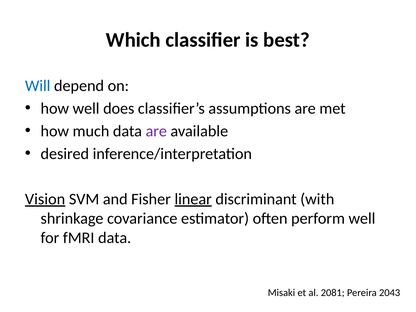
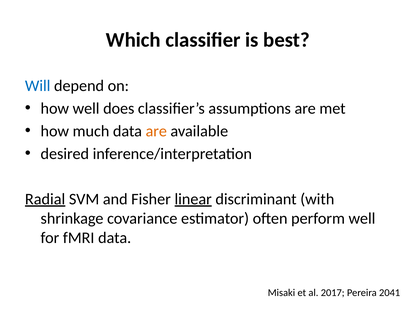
are colour: purple -> orange (156, 131)
Vision: Vision -> Radial (45, 199)
2081: 2081 -> 2017 (333, 293)
2043: 2043 -> 2041 (390, 293)
